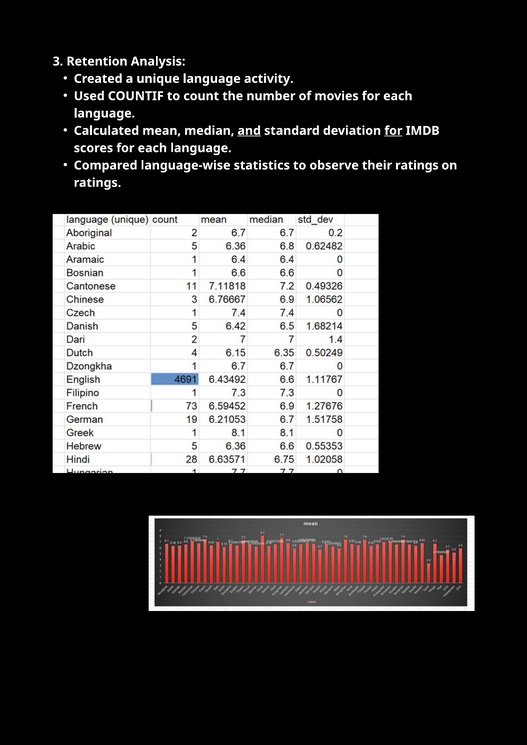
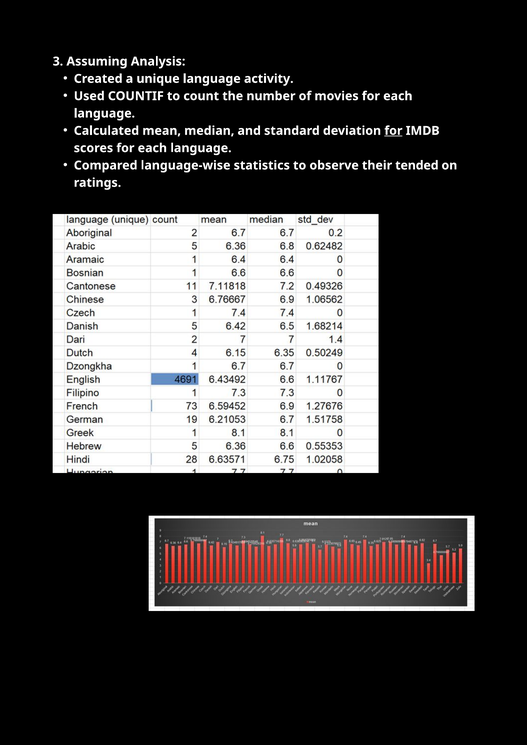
Retention: Retention -> Assuming (97, 61)
and underline: present -> none (249, 131)
their ratings: ratings -> tended (417, 166)
